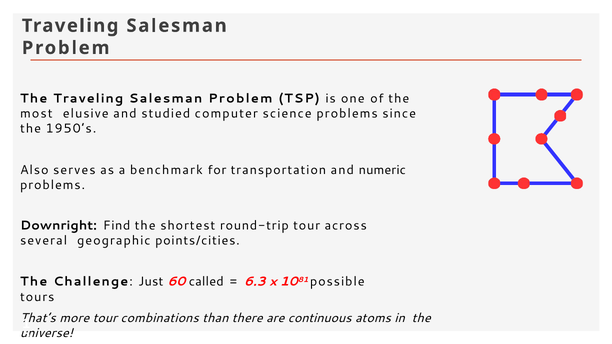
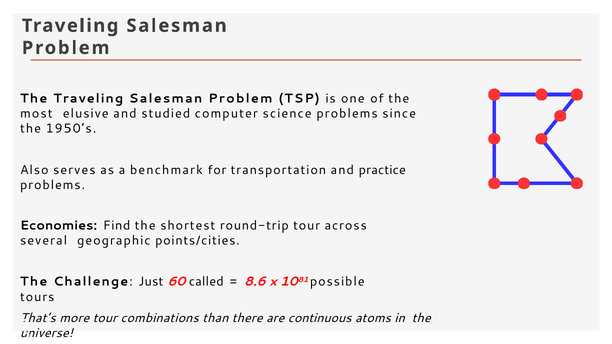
numeric: numeric -> practice (382, 170)
Downright: Downright -> Economies (59, 226)
6.3: 6.3 -> 8.6 (255, 282)
